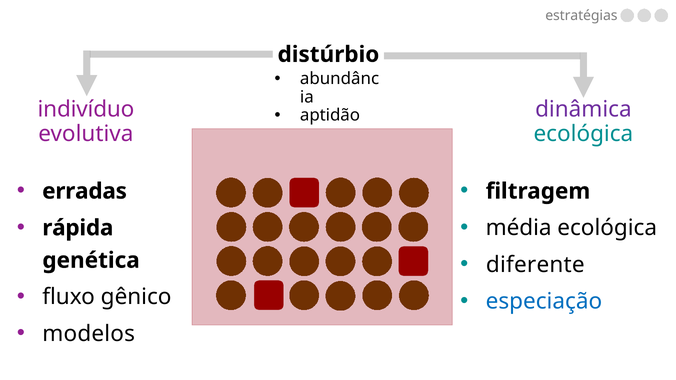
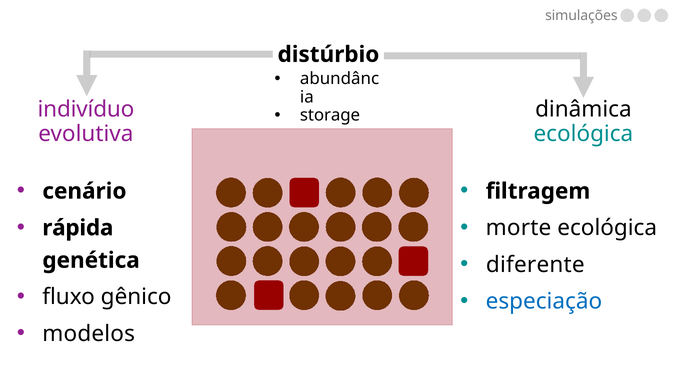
estratégias: estratégias -> simulações (581, 16)
dinâmica colour: purple -> black (583, 109)
aptidão: aptidão -> storage (330, 115)
erradas: erradas -> cenário (84, 191)
média: média -> morte (518, 228)
